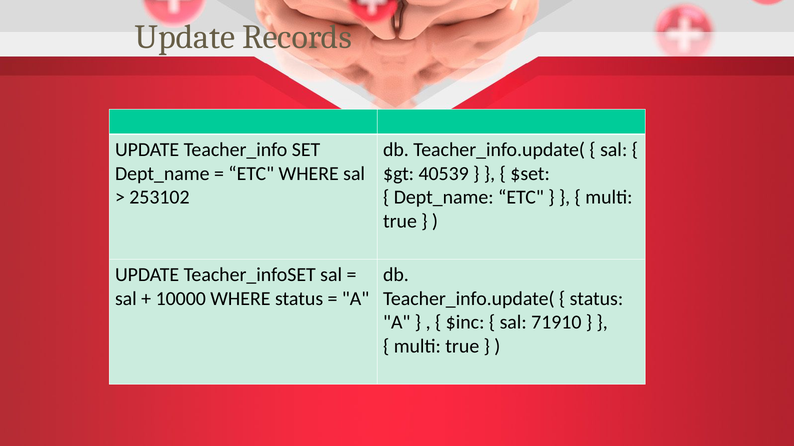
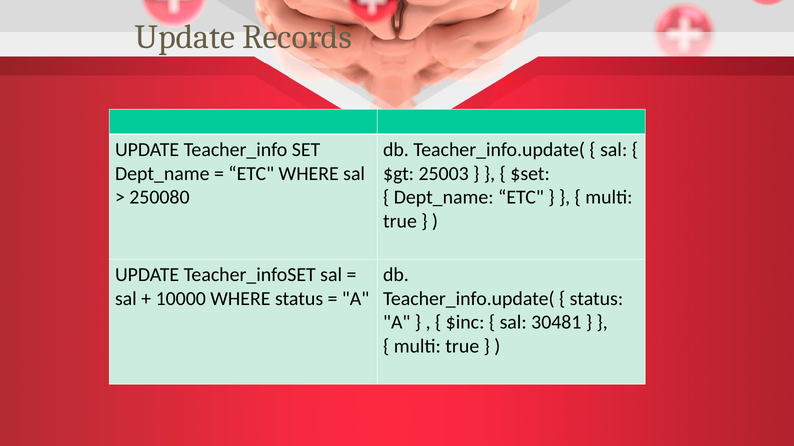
40539: 40539 -> 25003 (444, 174)
253102: 253102 -> 250080 (159, 198)
71910: 71910 -> 30481 (556, 323)
